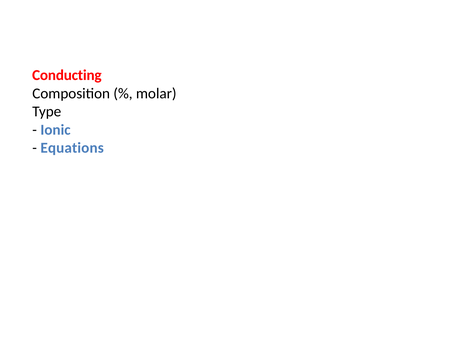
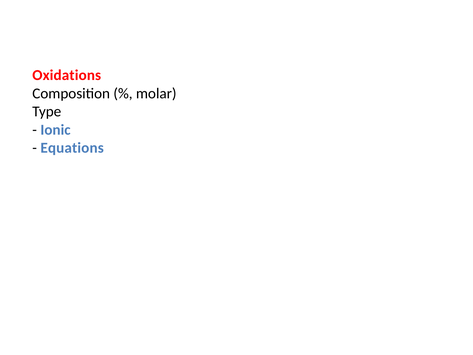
Conducting: Conducting -> Oxidations (67, 75)
